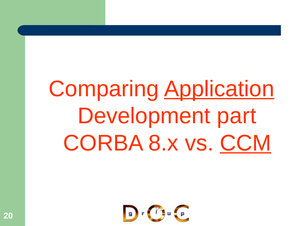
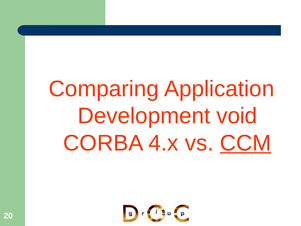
Application underline: present -> none (219, 89)
part: part -> void (237, 116)
8.x: 8.x -> 4.x (163, 143)
